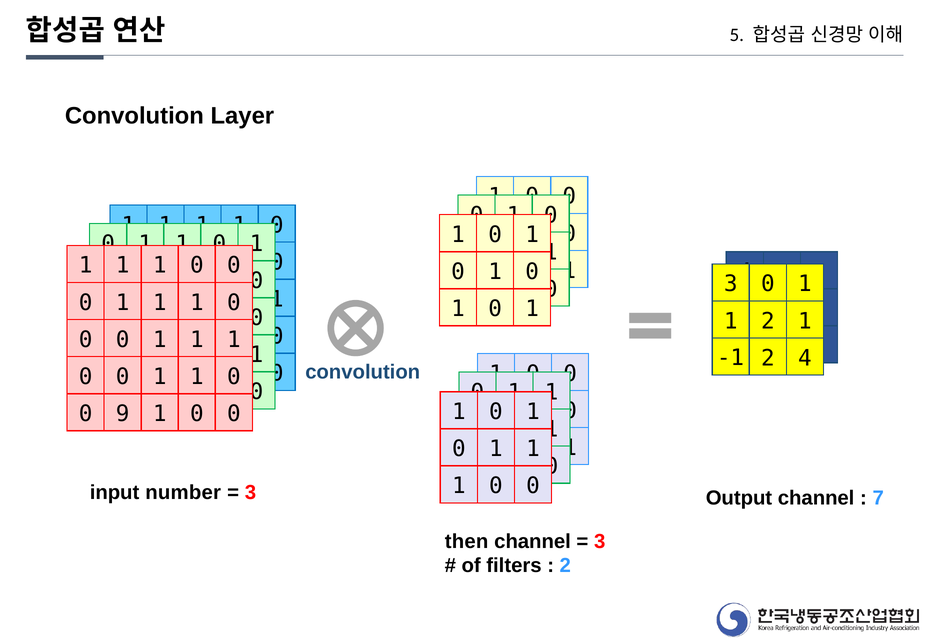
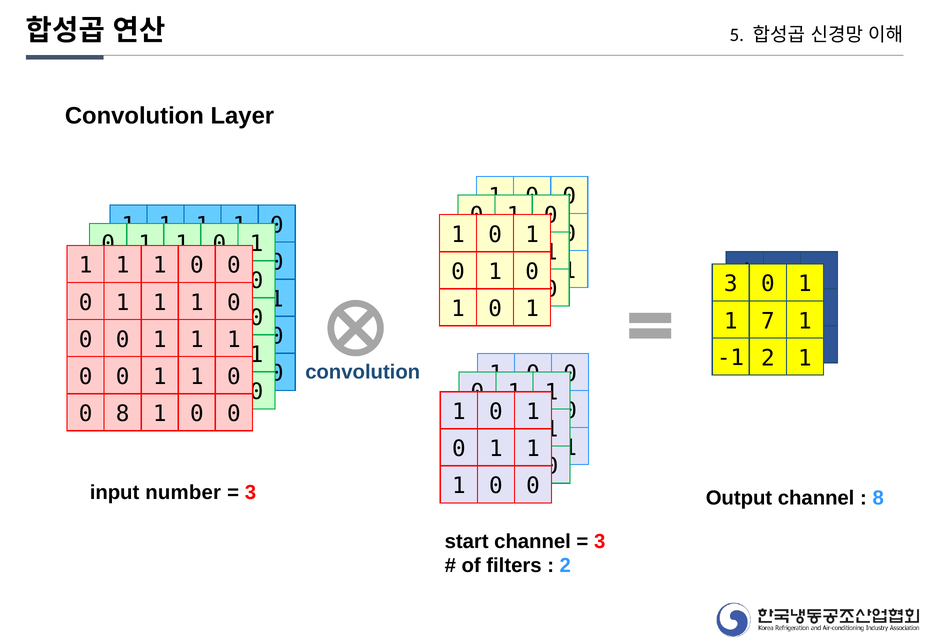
2: 2 -> 7 (768, 321)
2 4: 4 -> 1 (805, 358)
0 9: 9 -> 8 (123, 414)
7: 7 -> 8 (878, 498)
then: then -> start (467, 541)
